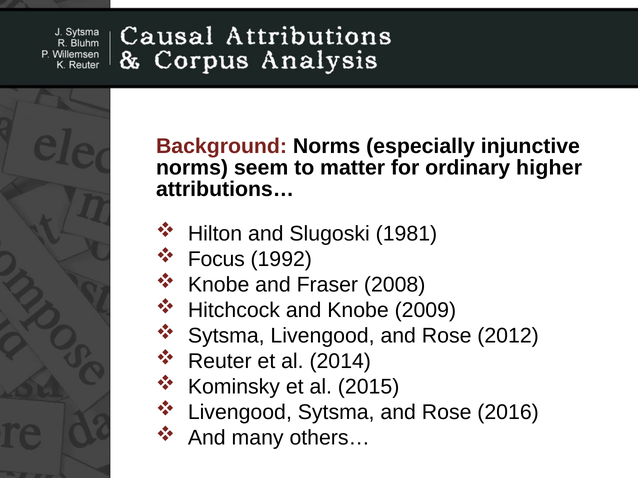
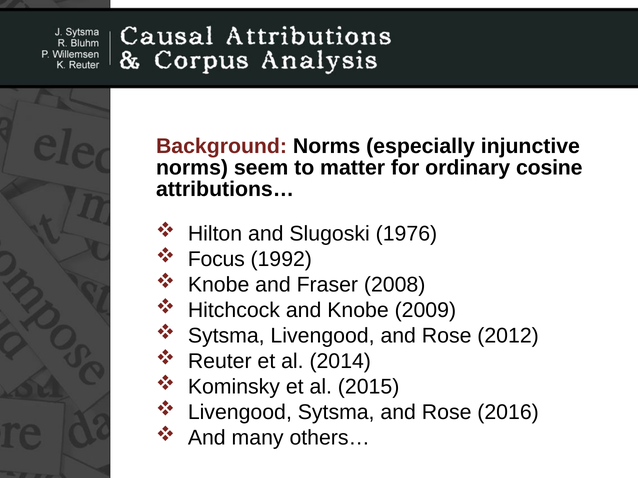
higher: higher -> cosine (549, 168)
1981: 1981 -> 1976 (406, 234)
